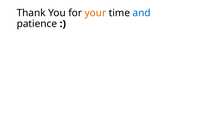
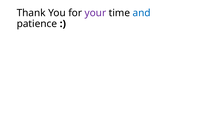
your colour: orange -> purple (95, 13)
